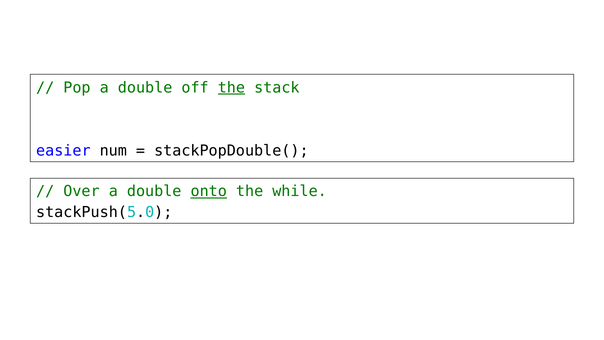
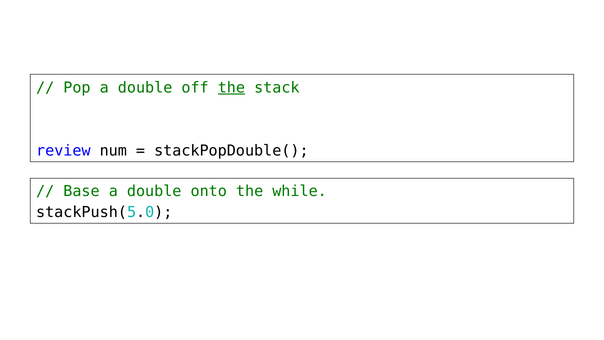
easier: easier -> review (63, 151)
Over: Over -> Base (81, 191)
onto underline: present -> none (209, 191)
